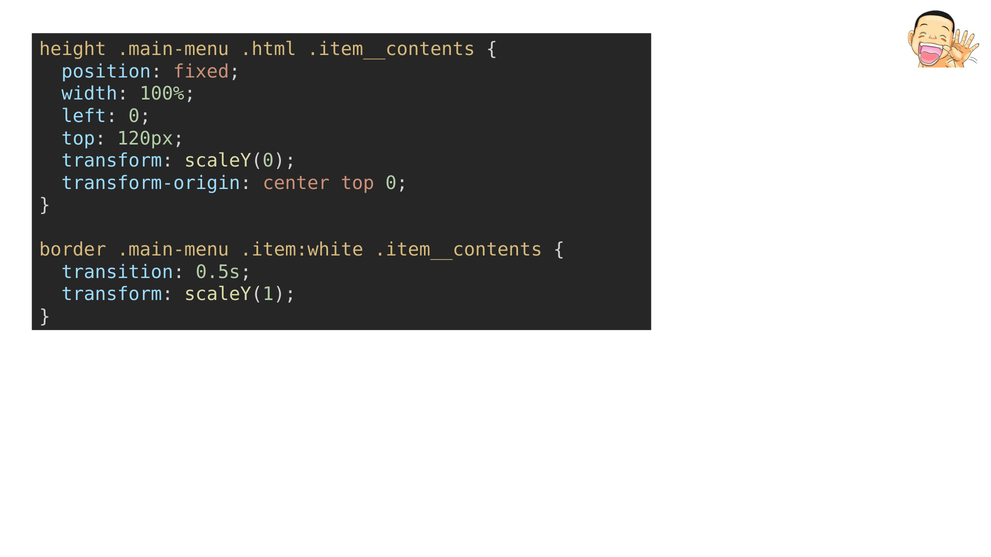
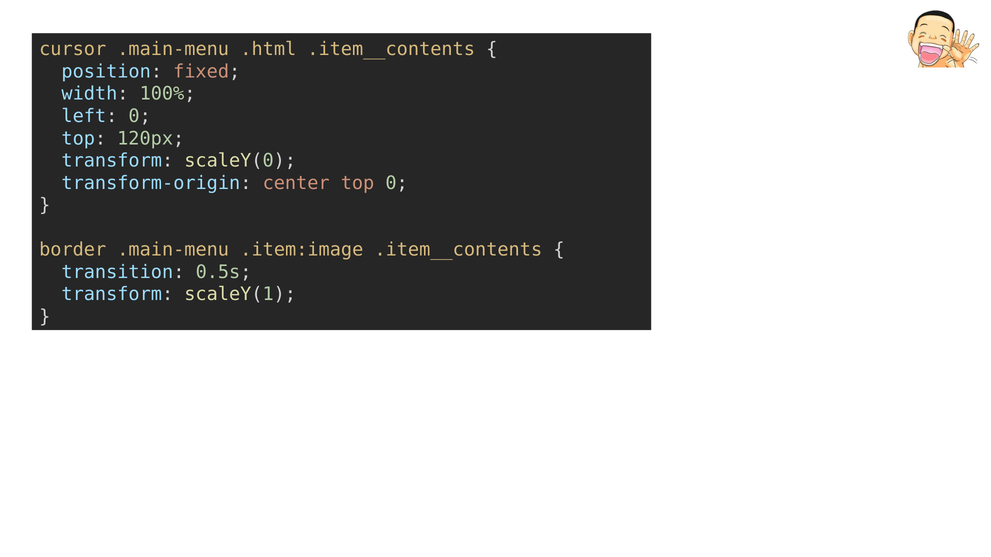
height: height -> cursor (73, 49)
.item:white: .item:white -> .item:image (302, 250)
